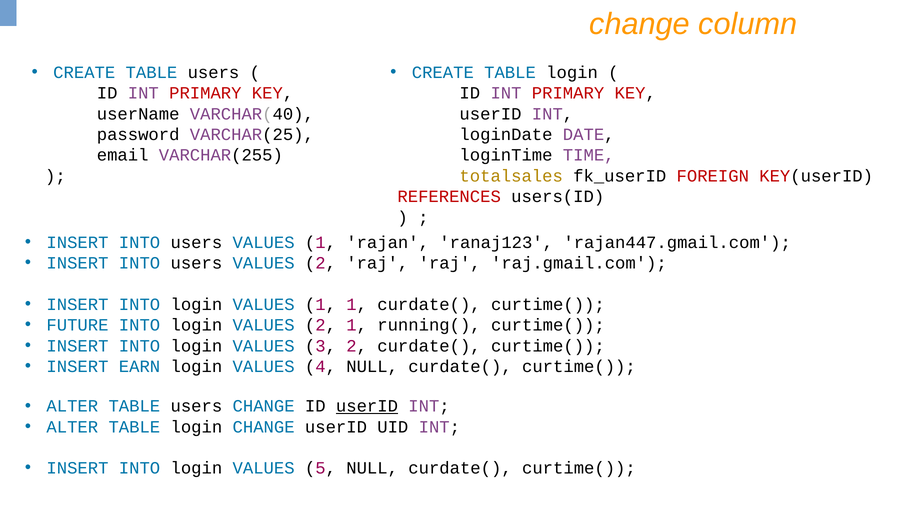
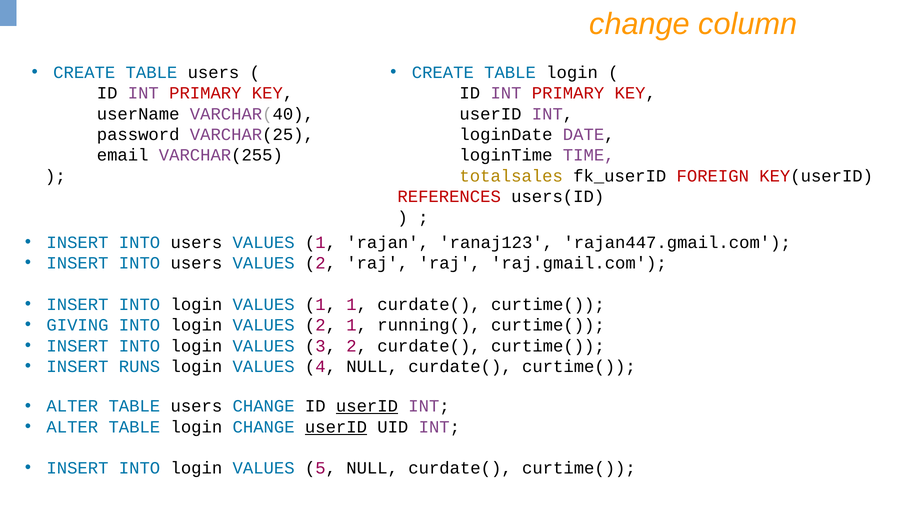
FUTURE: FUTURE -> GIVING (77, 325)
EARN: EARN -> RUNS (140, 366)
userID underline: none -> present (336, 427)
